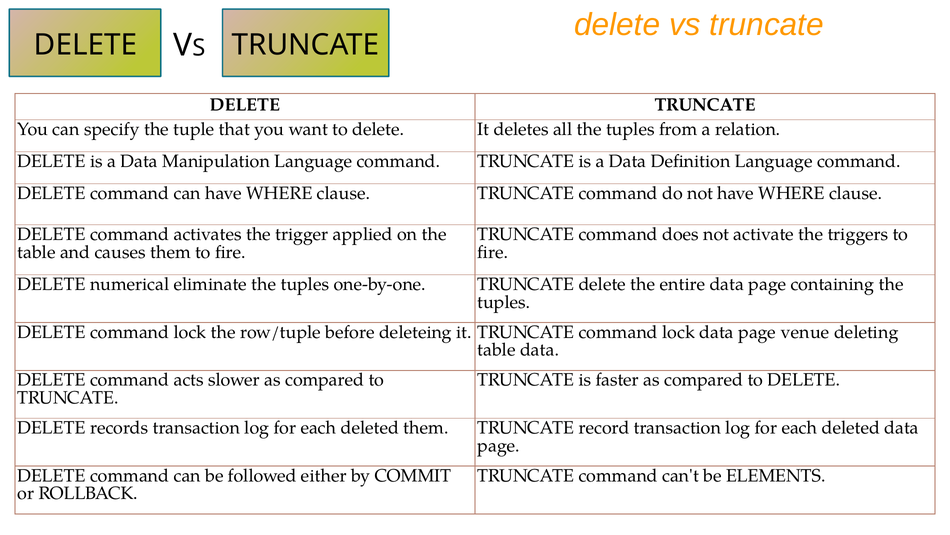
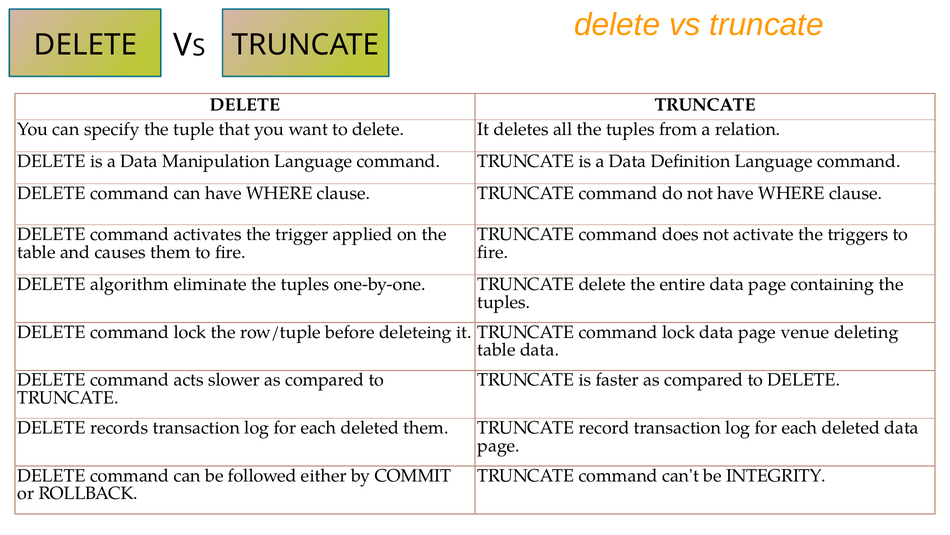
numerical: numerical -> algorithm (130, 284)
ELEMENTS: ELEMENTS -> INTEGRITY (776, 475)
